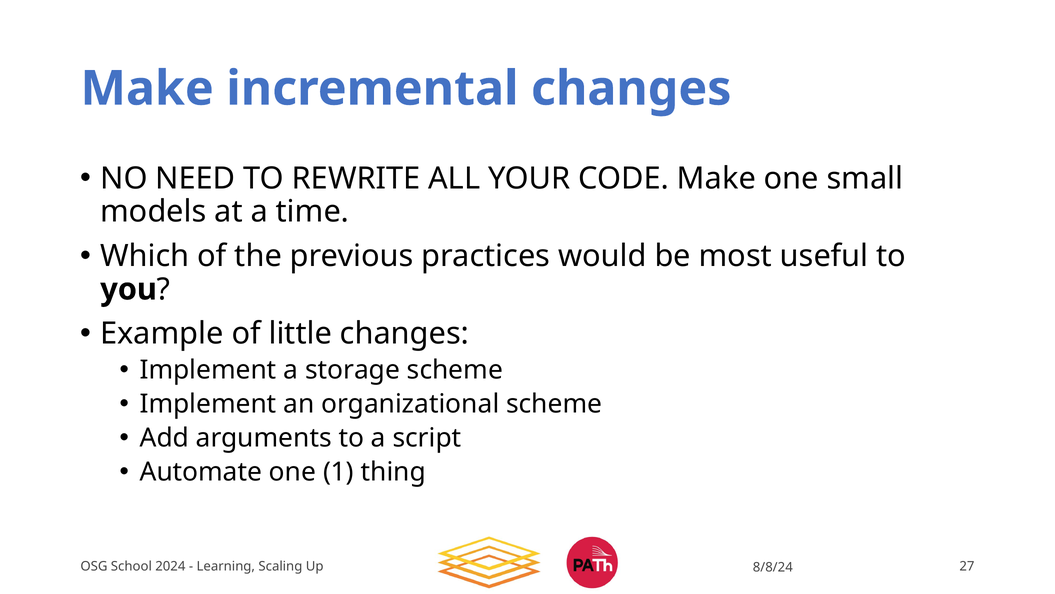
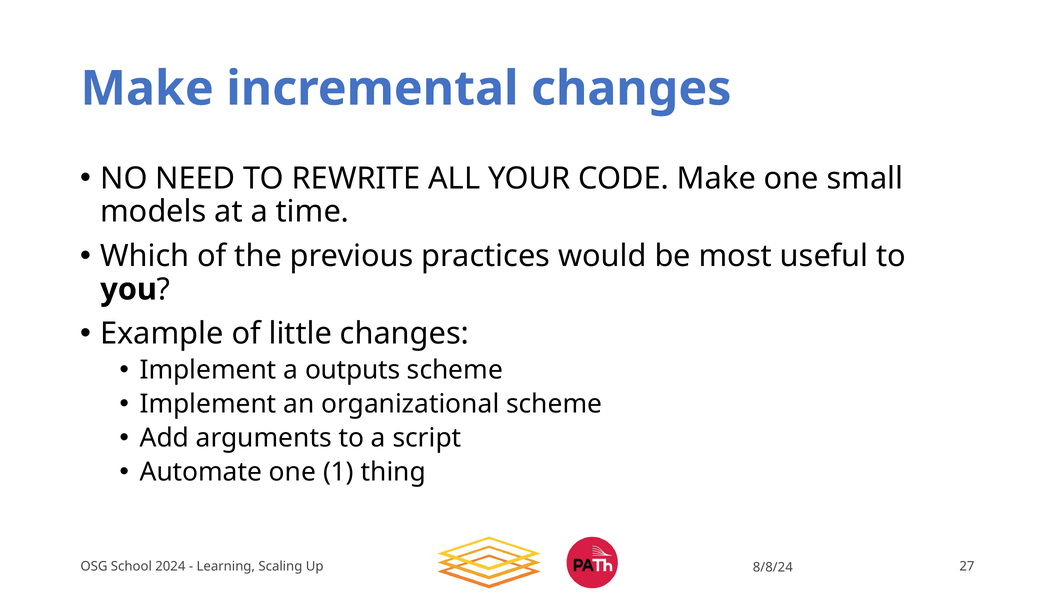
storage: storage -> outputs (353, 370)
